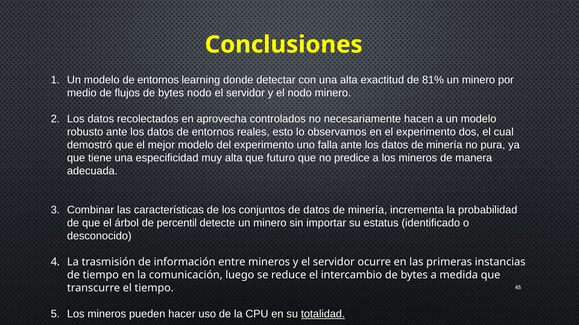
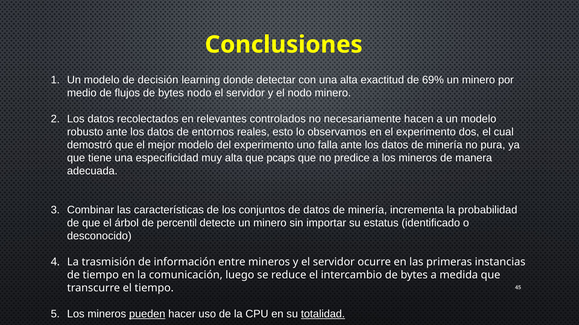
modelo de entornos: entornos -> decisión (158, 80)
81%: 81% -> 69% (433, 80)
aprovecha: aprovecha -> relevantes (222, 119)
futuro: futuro -> pcaps (281, 158)
pueden underline: none -> present (147, 315)
